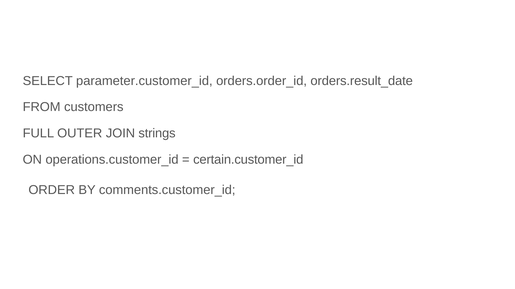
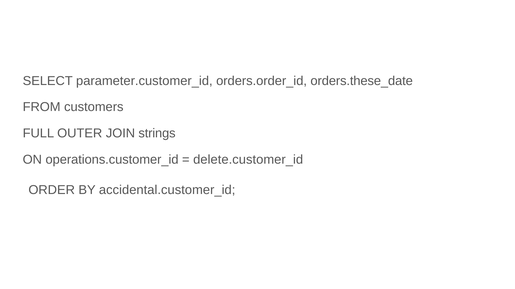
orders.result_date: orders.result_date -> orders.these_date (362, 81)
certain.customer_id: certain.customer_id -> delete.customer_id (248, 160)
comments.customer_id: comments.customer_id -> accidental.customer_id (167, 191)
